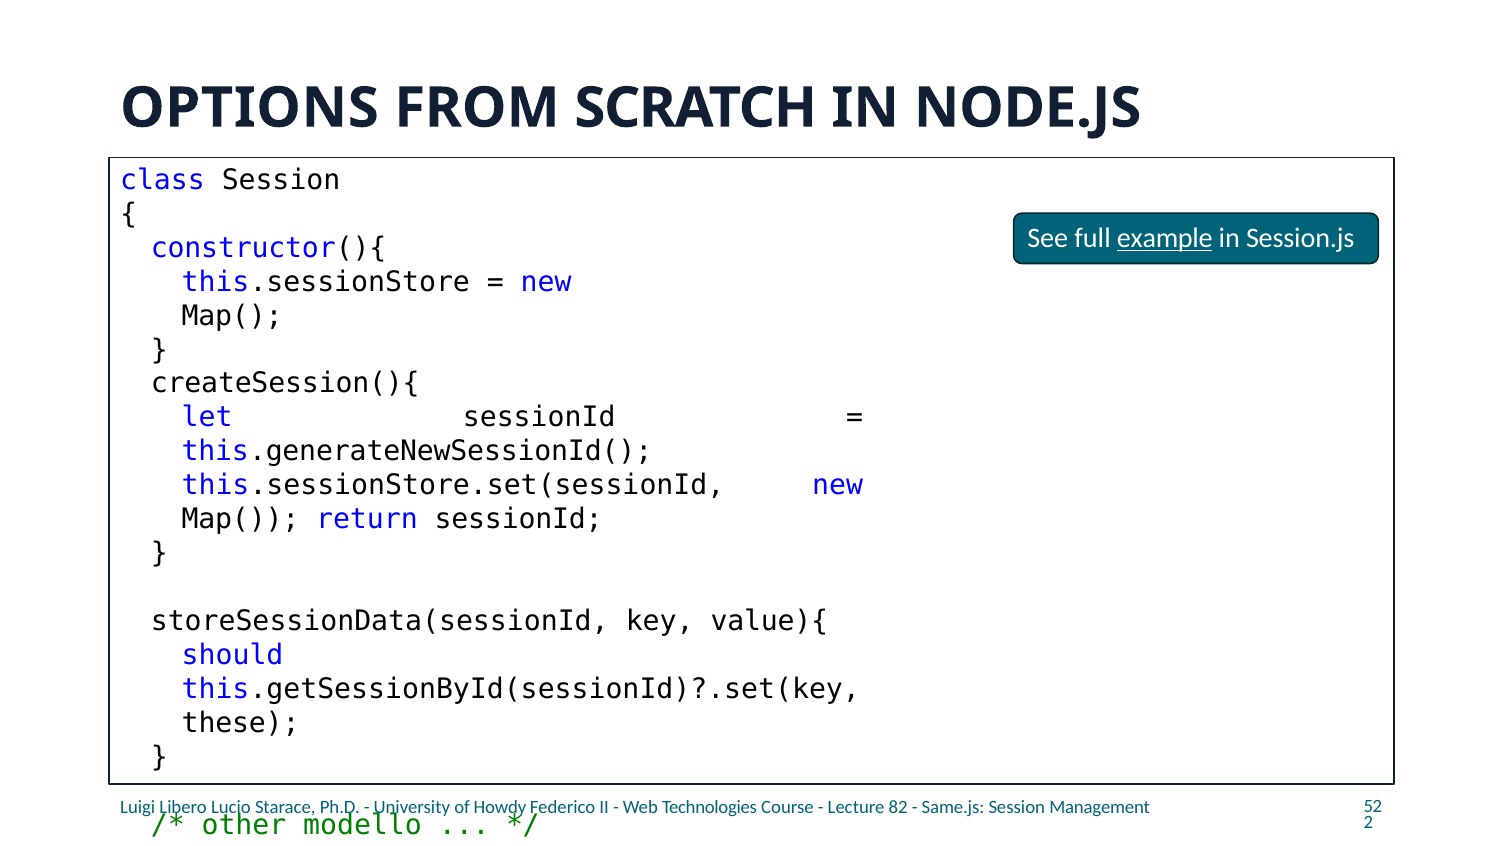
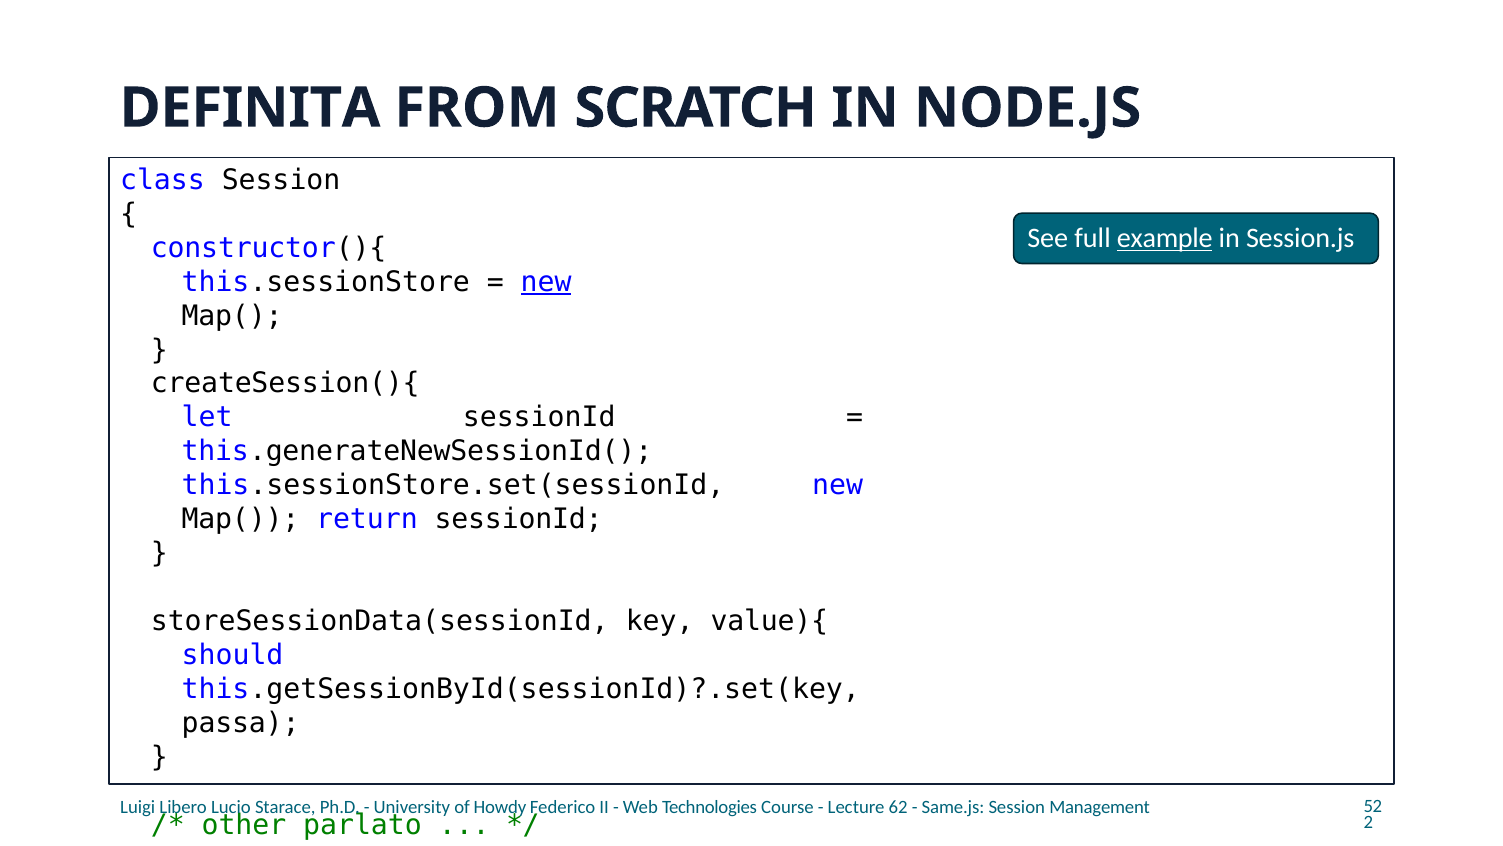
OPTIONS: OPTIONS -> DEFINITA (250, 108)
new underline: none -> present (546, 282)
these: these -> passa (241, 722)
82: 82 -> 62 (898, 806)
modello: modello -> parlato (363, 825)
